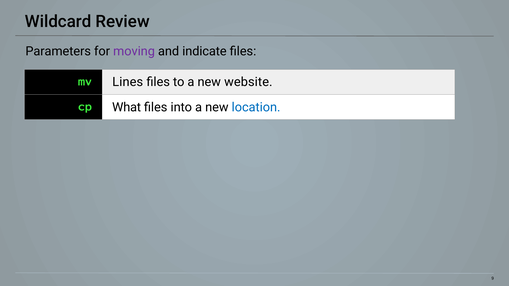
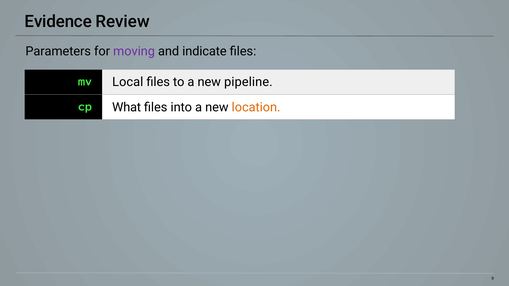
Wildcard: Wildcard -> Evidence (58, 22)
Lines: Lines -> Local (128, 82)
website: website -> pipeline (248, 82)
location colour: blue -> orange (256, 107)
